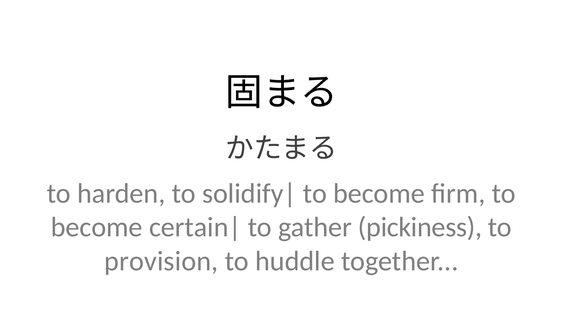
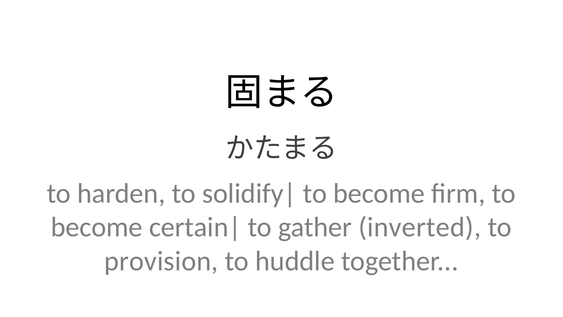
pickiness: pickiness -> inverted (420, 227)
